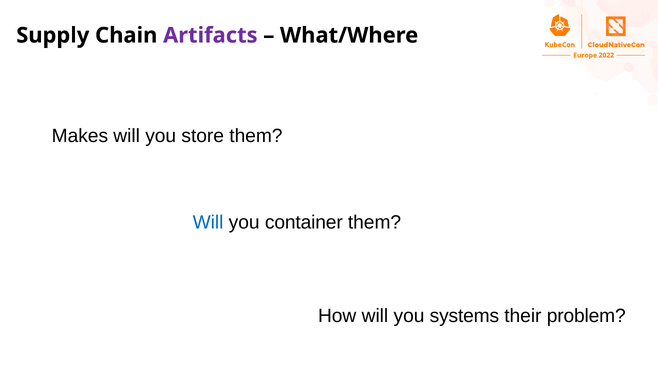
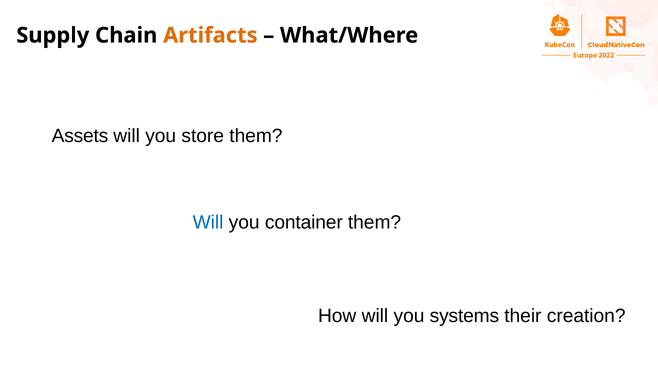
Artifacts colour: purple -> orange (210, 35)
Makes: Makes -> Assets (80, 136)
problem: problem -> creation (586, 316)
